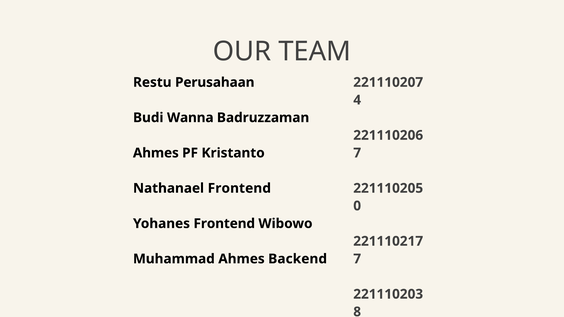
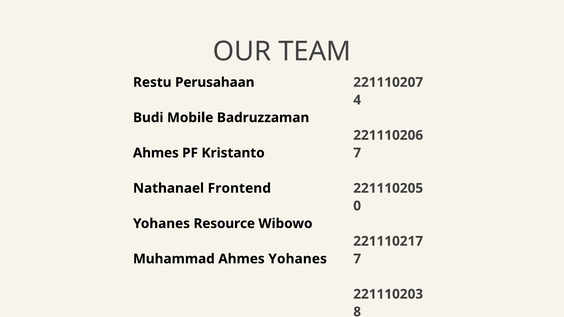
Wanna: Wanna -> Mobile (190, 118)
Yohanes Frontend: Frontend -> Resource (224, 224)
Ahmes Backend: Backend -> Yohanes (298, 259)
